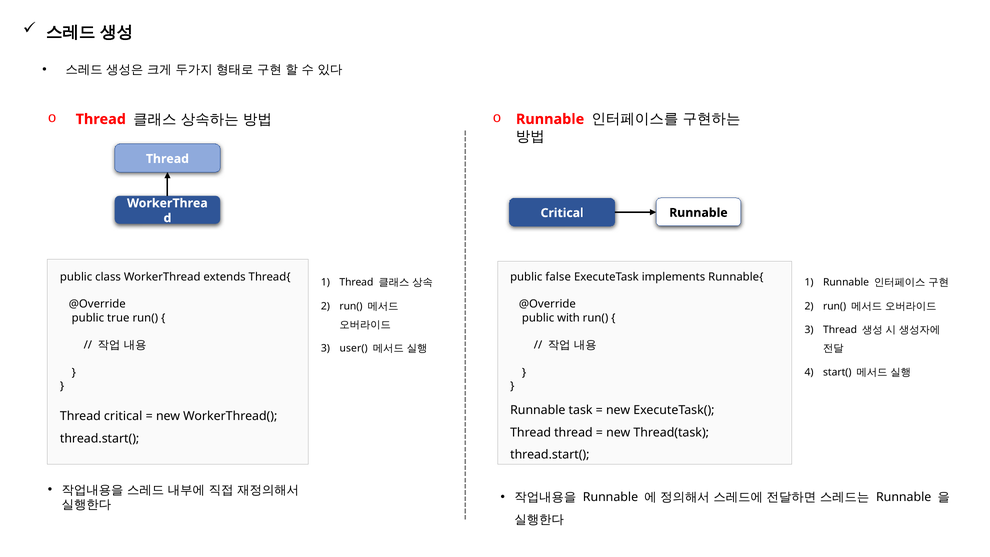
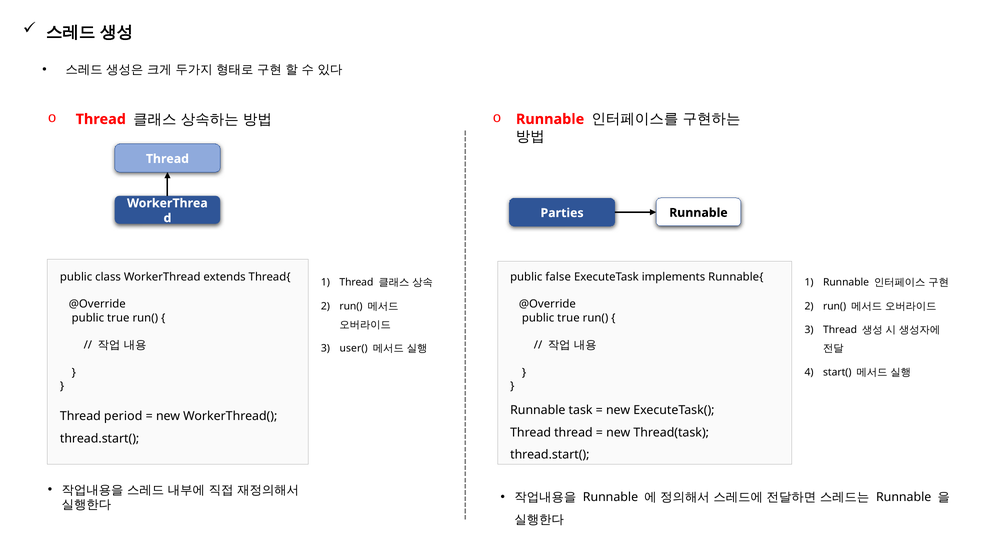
Critical: Critical -> Parties (562, 213)
with: with -> true (568, 318)
Thread critical: critical -> period (123, 416)
